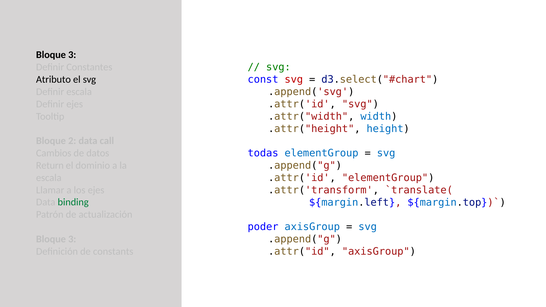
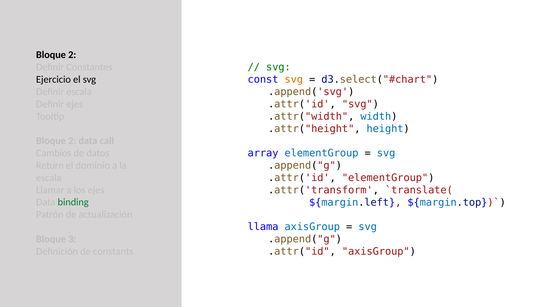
3: 3 -> 2 (72, 55)
svg colour: red -> orange (294, 80)
Atributo: Atributo -> Ejercicio (53, 79)
todas: todas -> array (263, 153)
poder: poder -> llama (263, 227)
